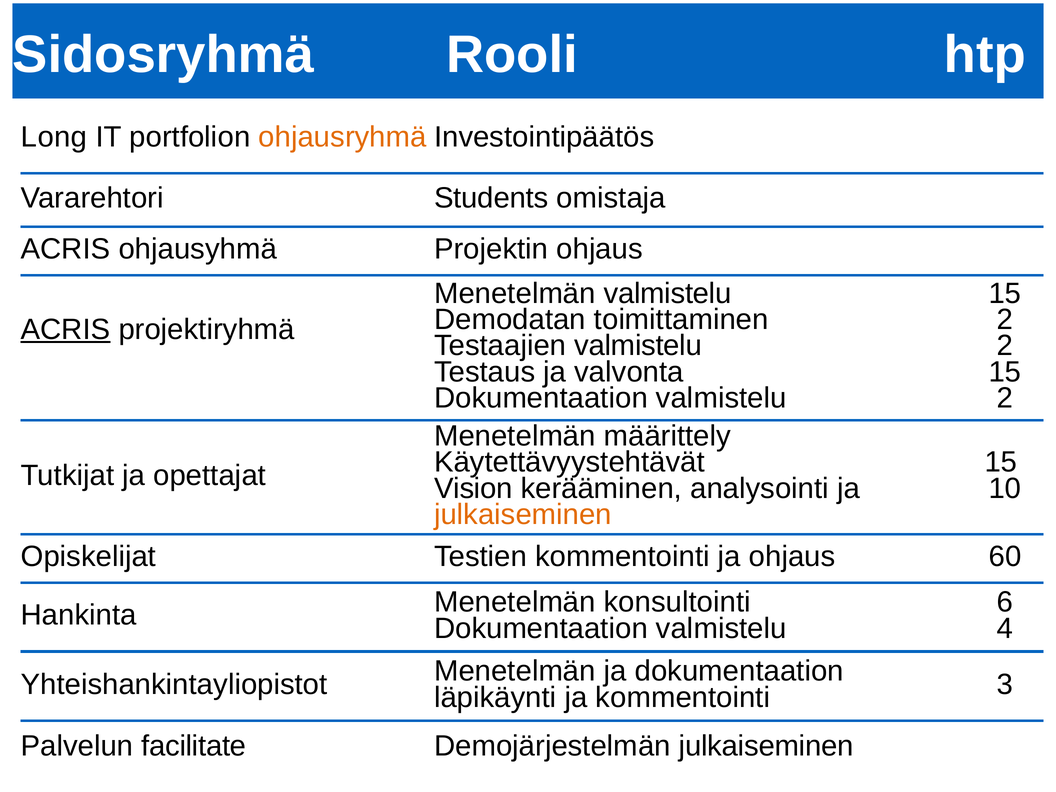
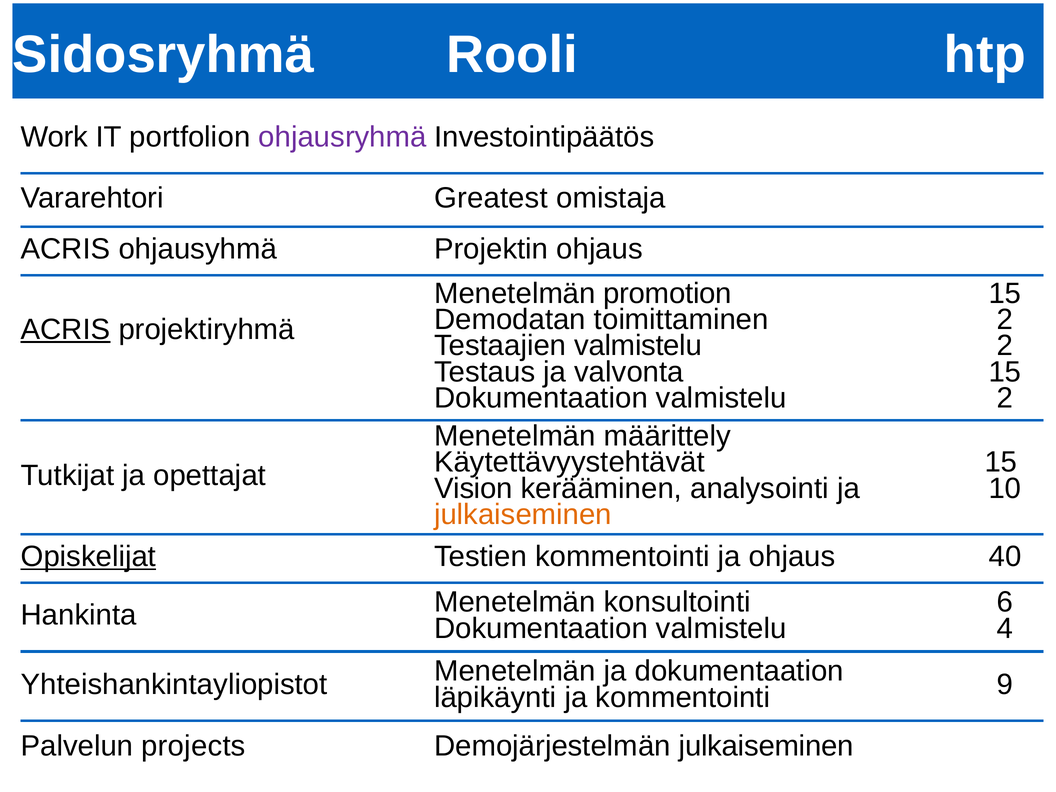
Long: Long -> Work (54, 137)
ohjausryhmä colour: orange -> purple (343, 137)
Students: Students -> Greatest (491, 198)
Menetelmän valmistelu: valmistelu -> promotion (668, 293)
Opiskelijat underline: none -> present (88, 557)
60: 60 -> 40 (1005, 557)
3: 3 -> 9 (1005, 684)
facilitate: facilitate -> projects (193, 746)
